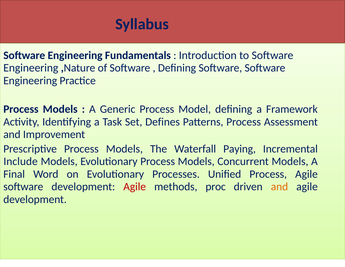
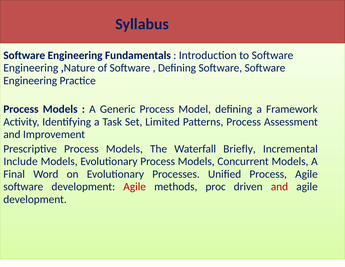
Defines: Defines -> Limited (163, 122)
Paying: Paying -> Briefly (240, 149)
and colour: orange -> red (279, 186)
